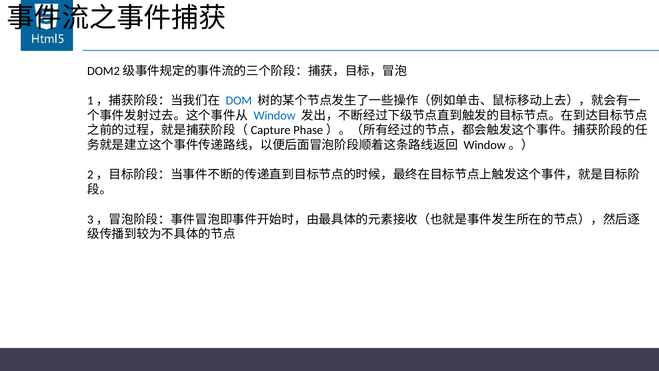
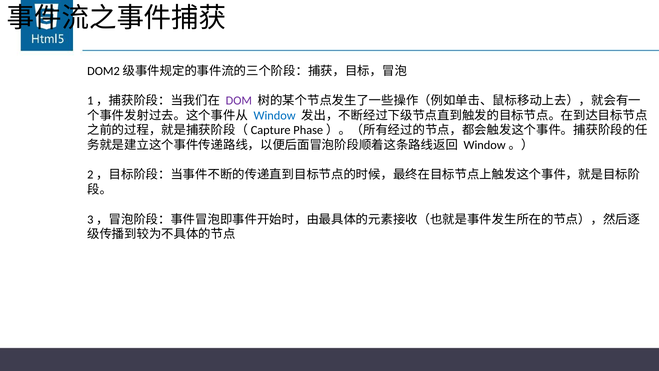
DOM colour: blue -> purple (239, 101)
